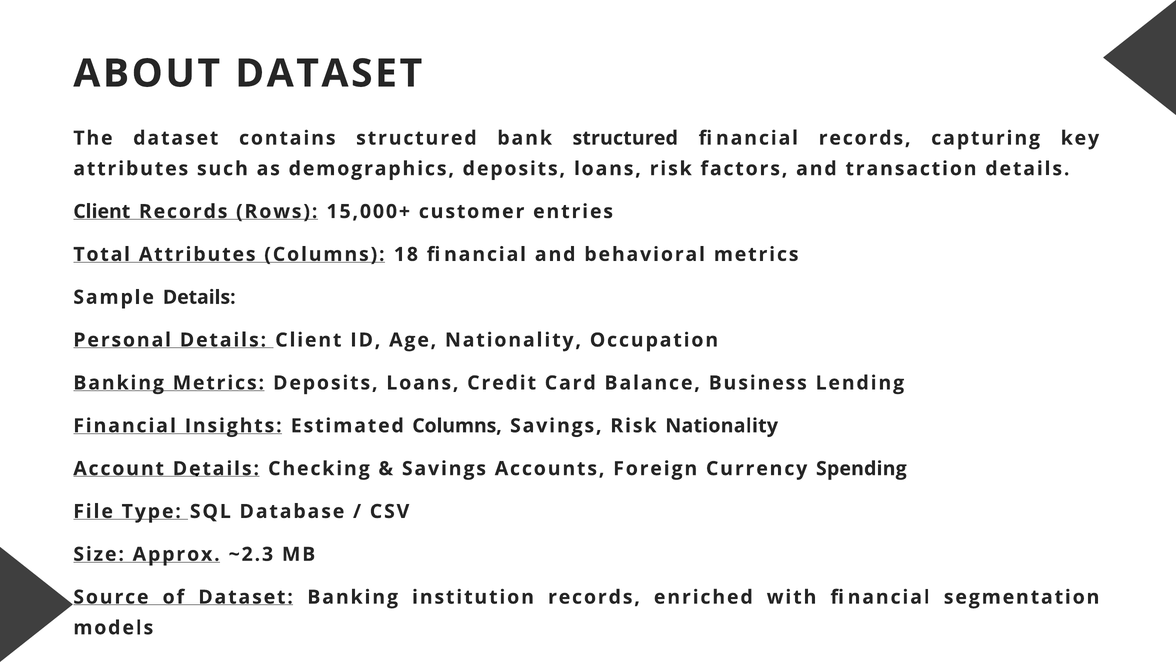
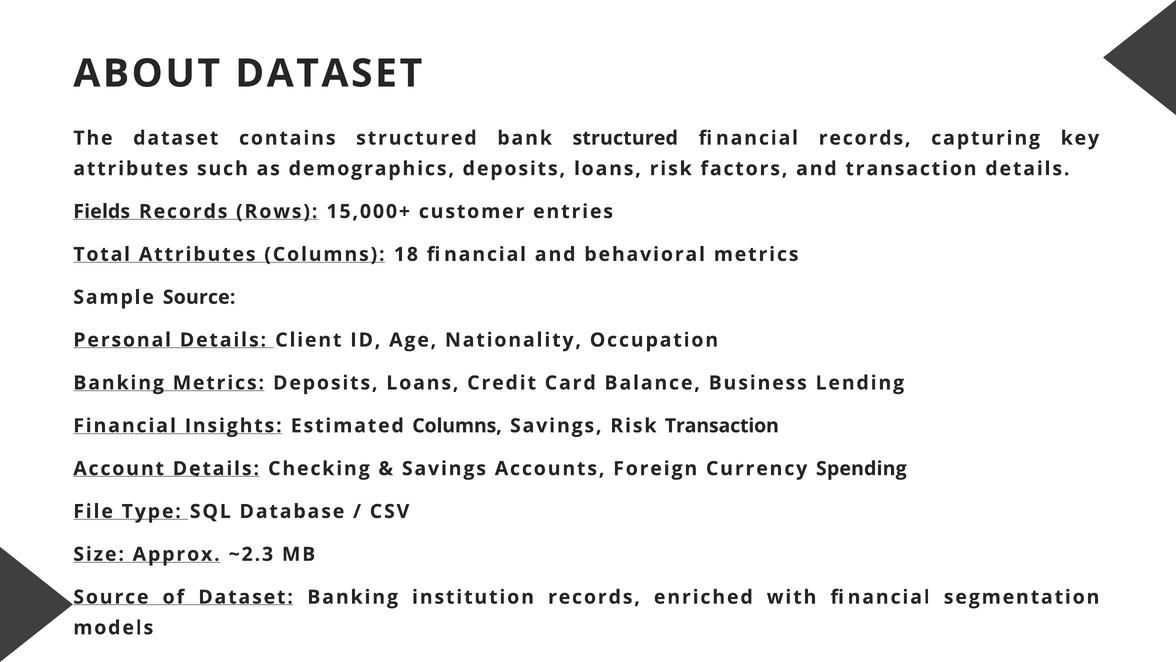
Client: Client -> Fields (102, 211)
Sample Details: Details -> Source (199, 297)
Risk Nationality: Nationality -> Transaction (722, 426)
